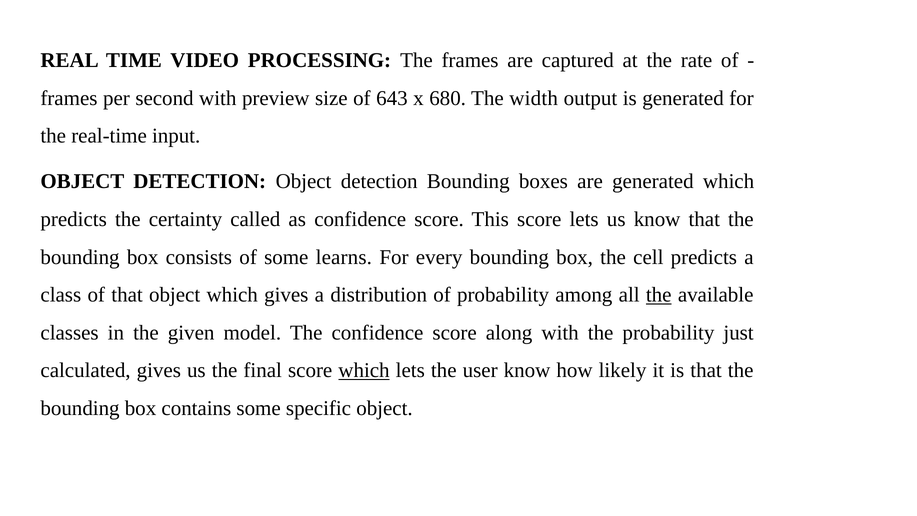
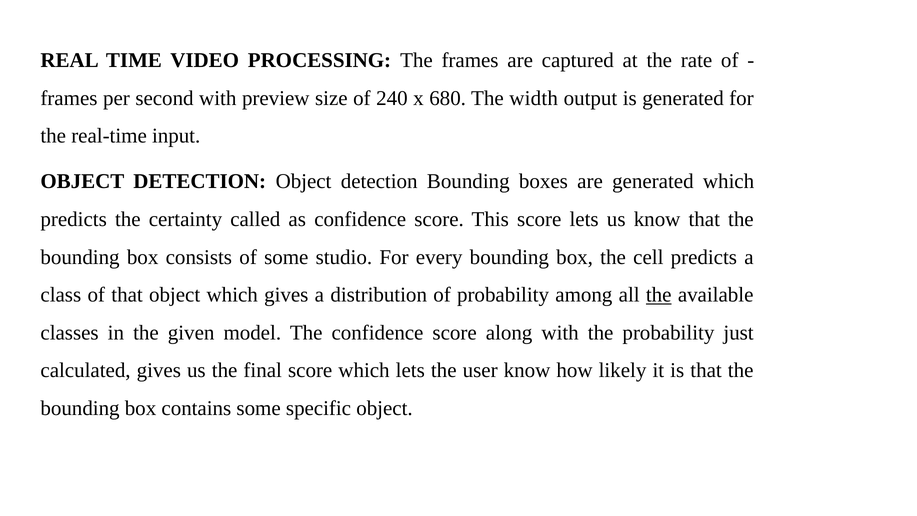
643: 643 -> 240 (392, 98)
learns: learns -> studio (344, 257)
which underline: present -> none (364, 370)
